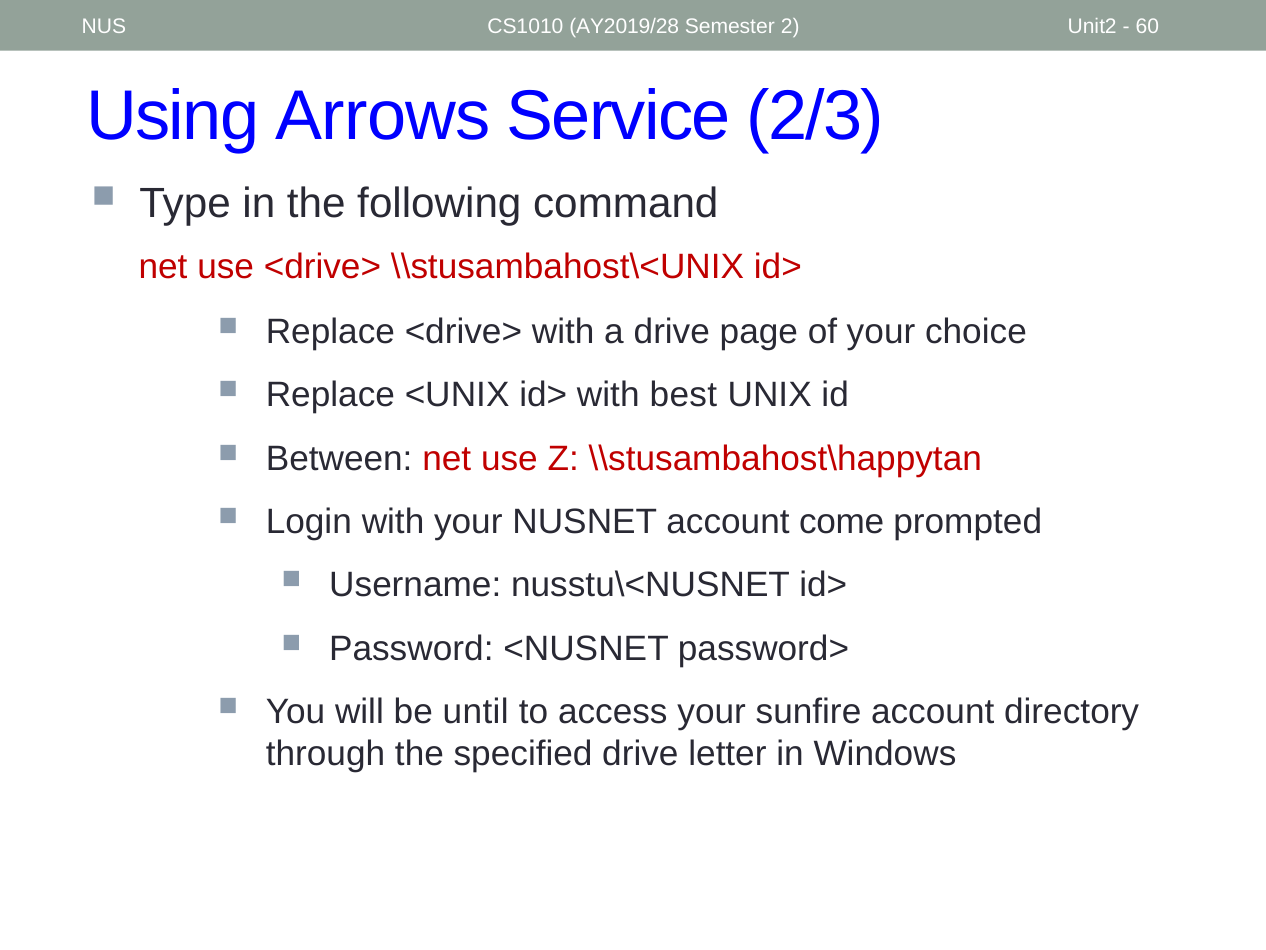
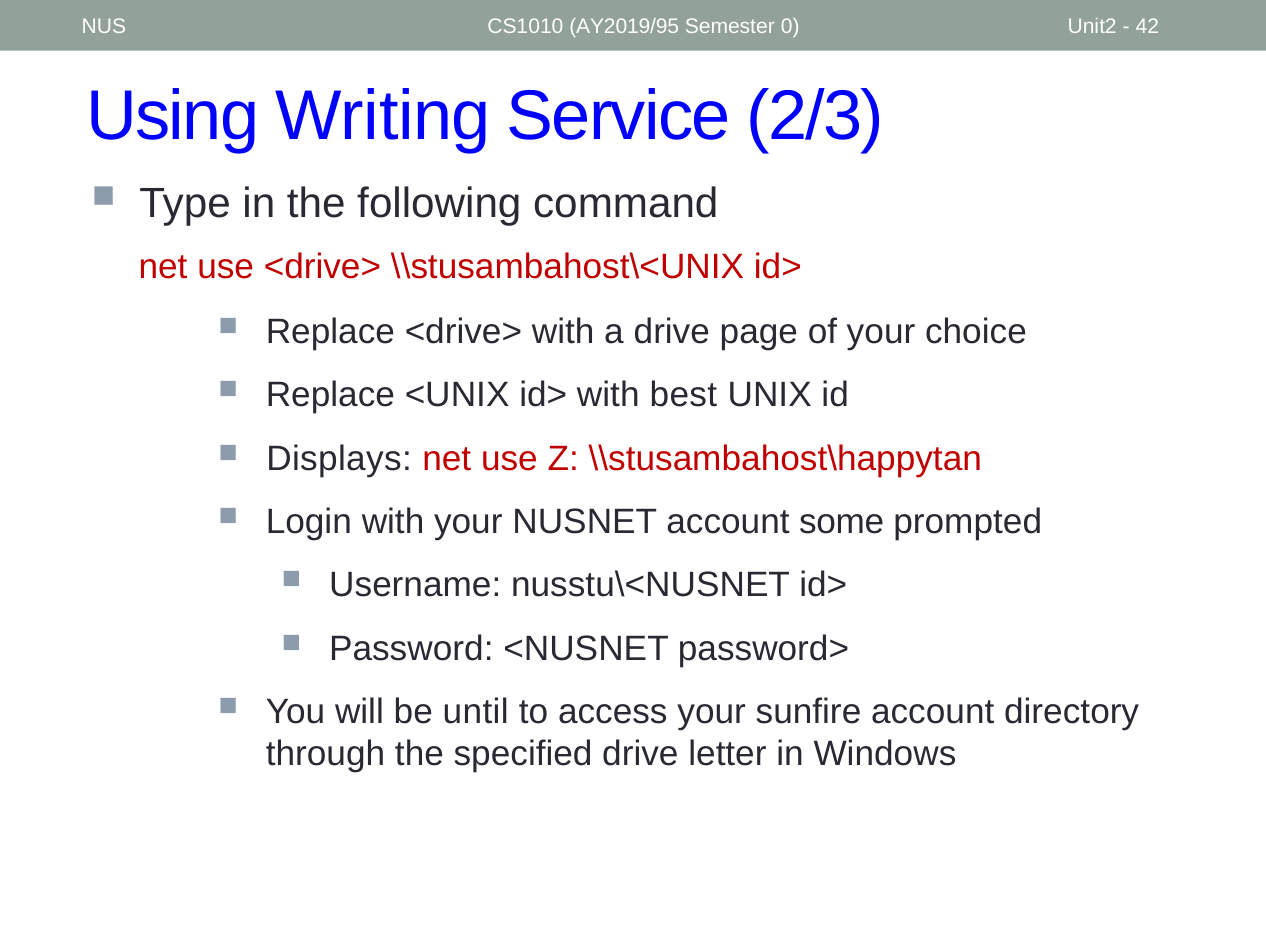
AY2019/28: AY2019/28 -> AY2019/95 (624, 27)
2: 2 -> 0 (790, 27)
60: 60 -> 42 (1147, 27)
Arrows: Arrows -> Writing (383, 117)
Between: Between -> Displays (339, 458)
come: come -> some (842, 521)
